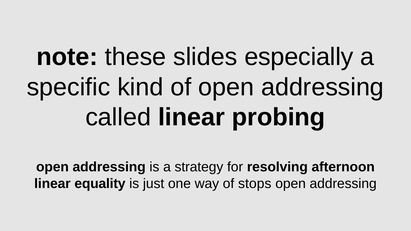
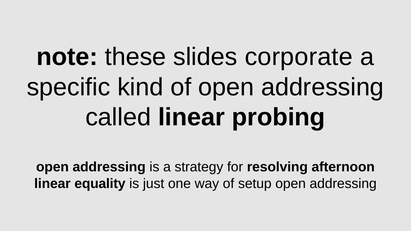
especially: especially -> corporate (299, 57)
stops: stops -> setup (255, 184)
